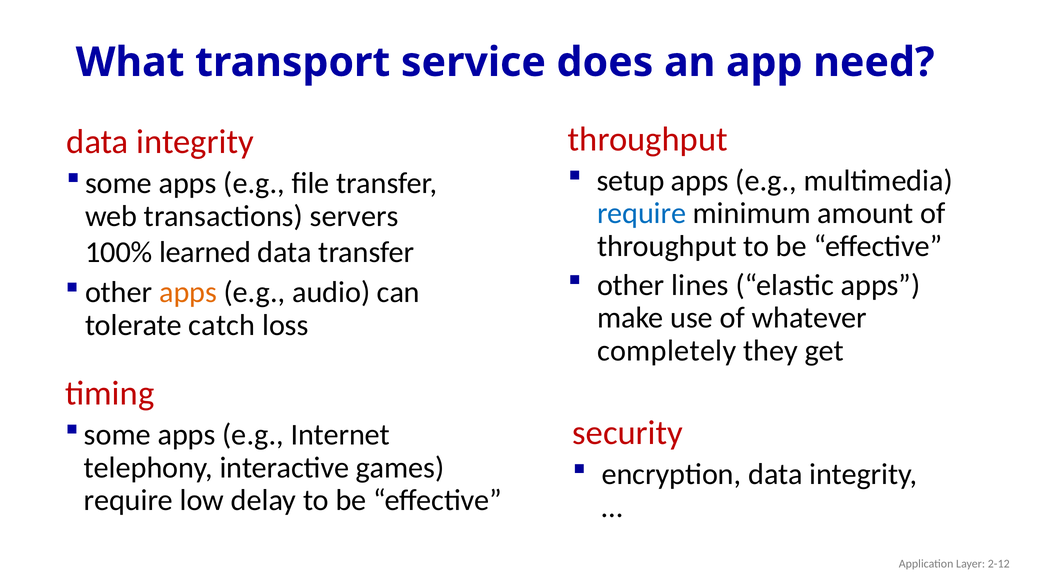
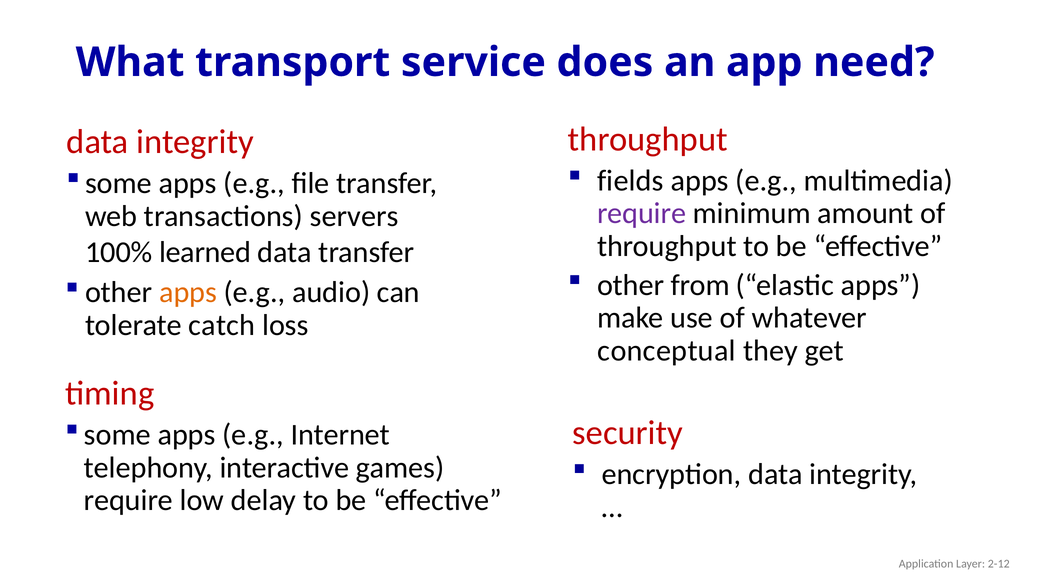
setup: setup -> fields (630, 181)
require colour: blue -> purple (642, 214)
lines: lines -> from (700, 285)
completely: completely -> conceptual (667, 351)
